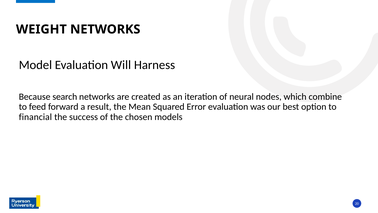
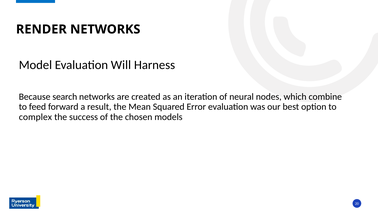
WEIGHT: WEIGHT -> RENDER (41, 29)
financial: financial -> complex (35, 117)
